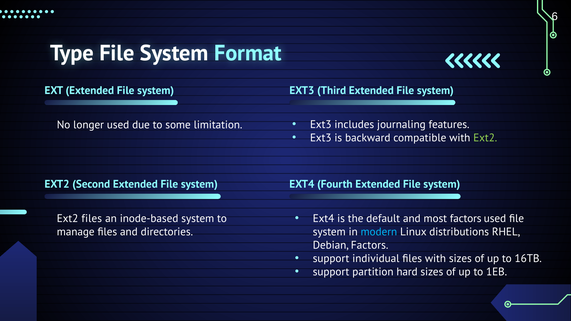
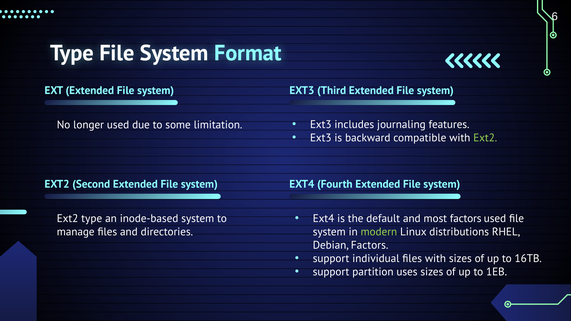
Ext2 files: files -> type (92, 219)
modern colour: light blue -> light green (379, 232)
hard: hard -> uses (407, 272)
